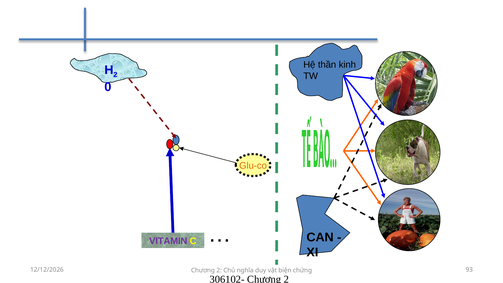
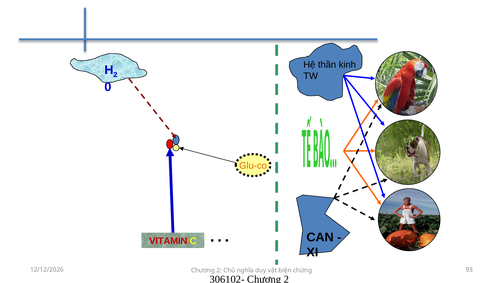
VITAMIN colour: purple -> red (168, 241)
